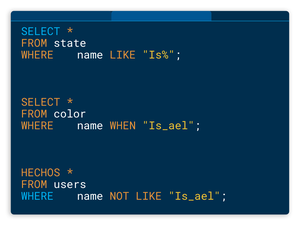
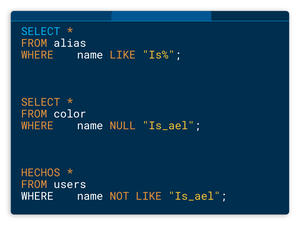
state: state -> alias (70, 43)
WHEN: WHEN -> NULL (123, 126)
WHERE colour: light blue -> white (37, 196)
